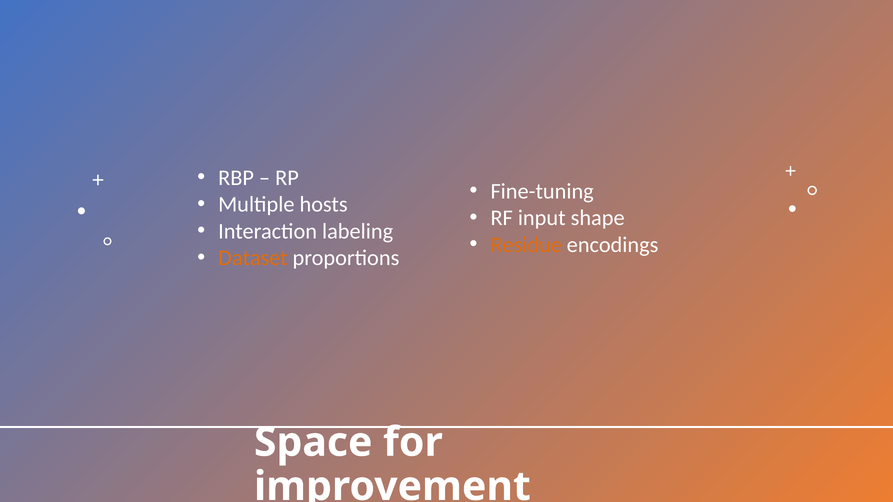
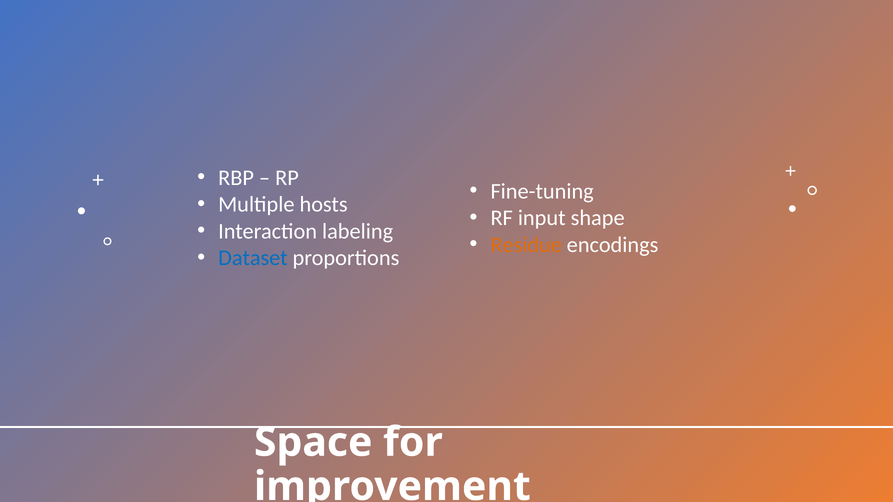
Dataset colour: orange -> blue (253, 258)
